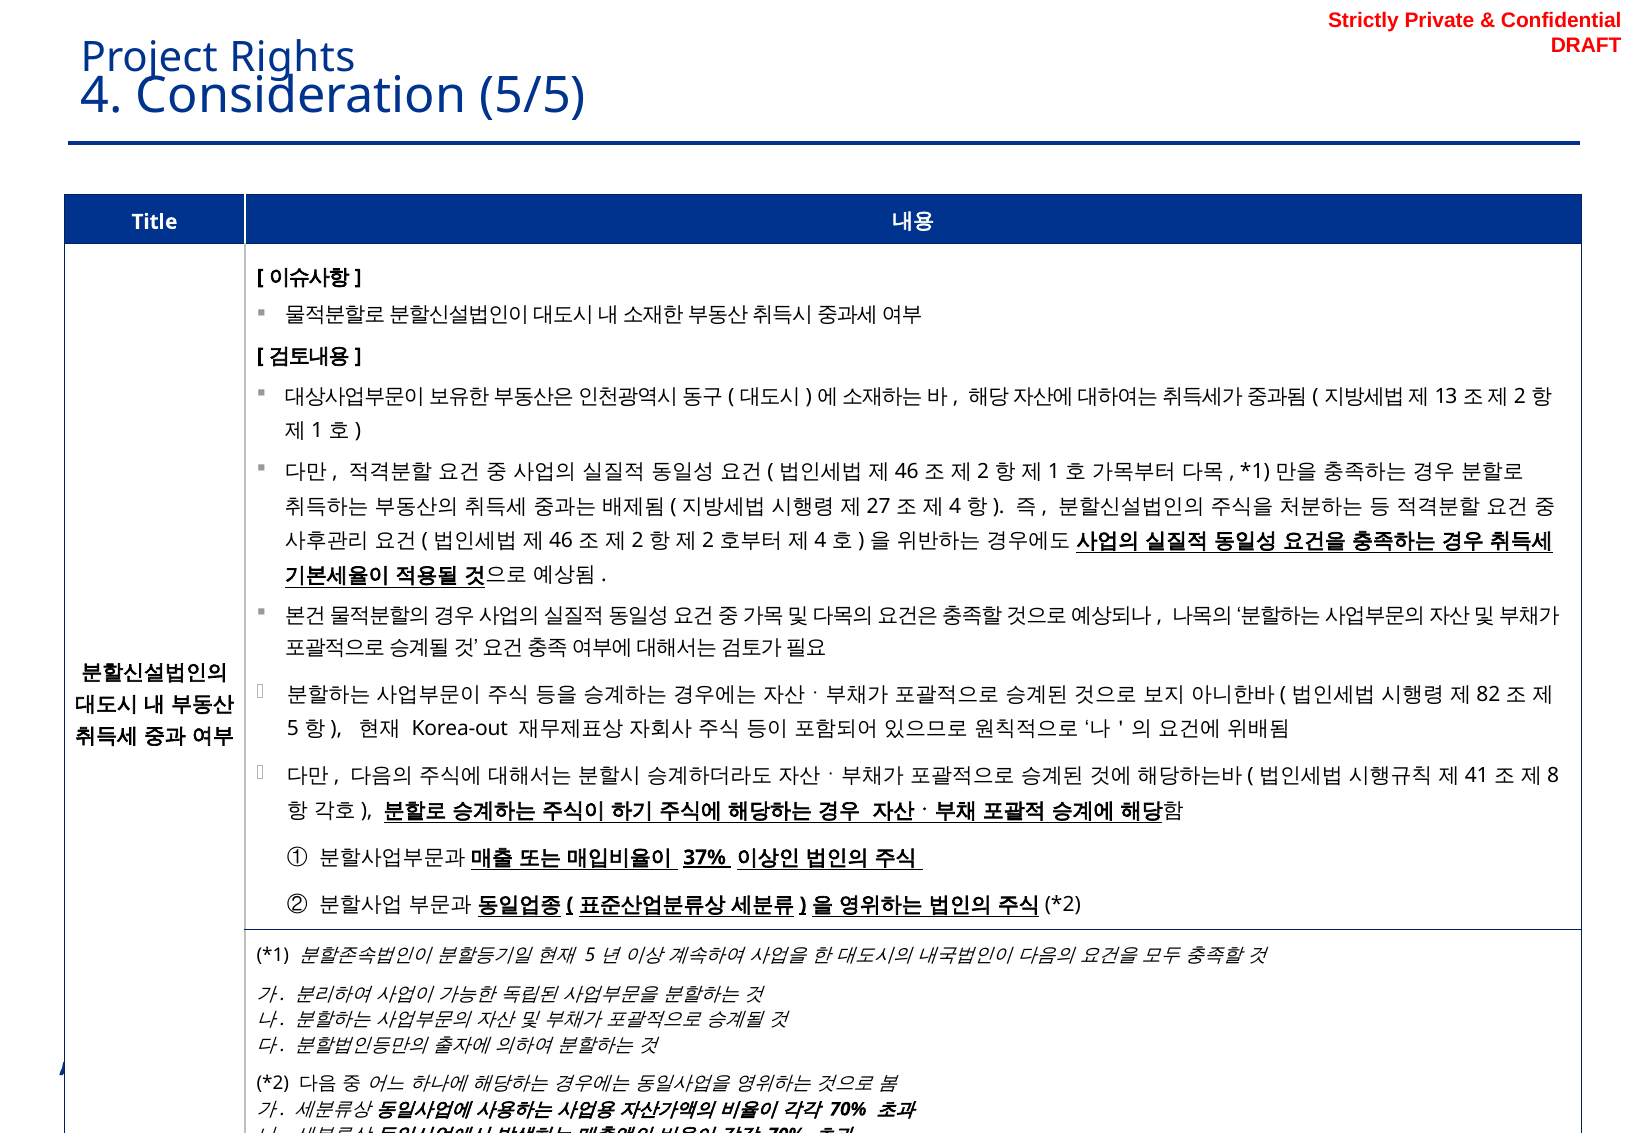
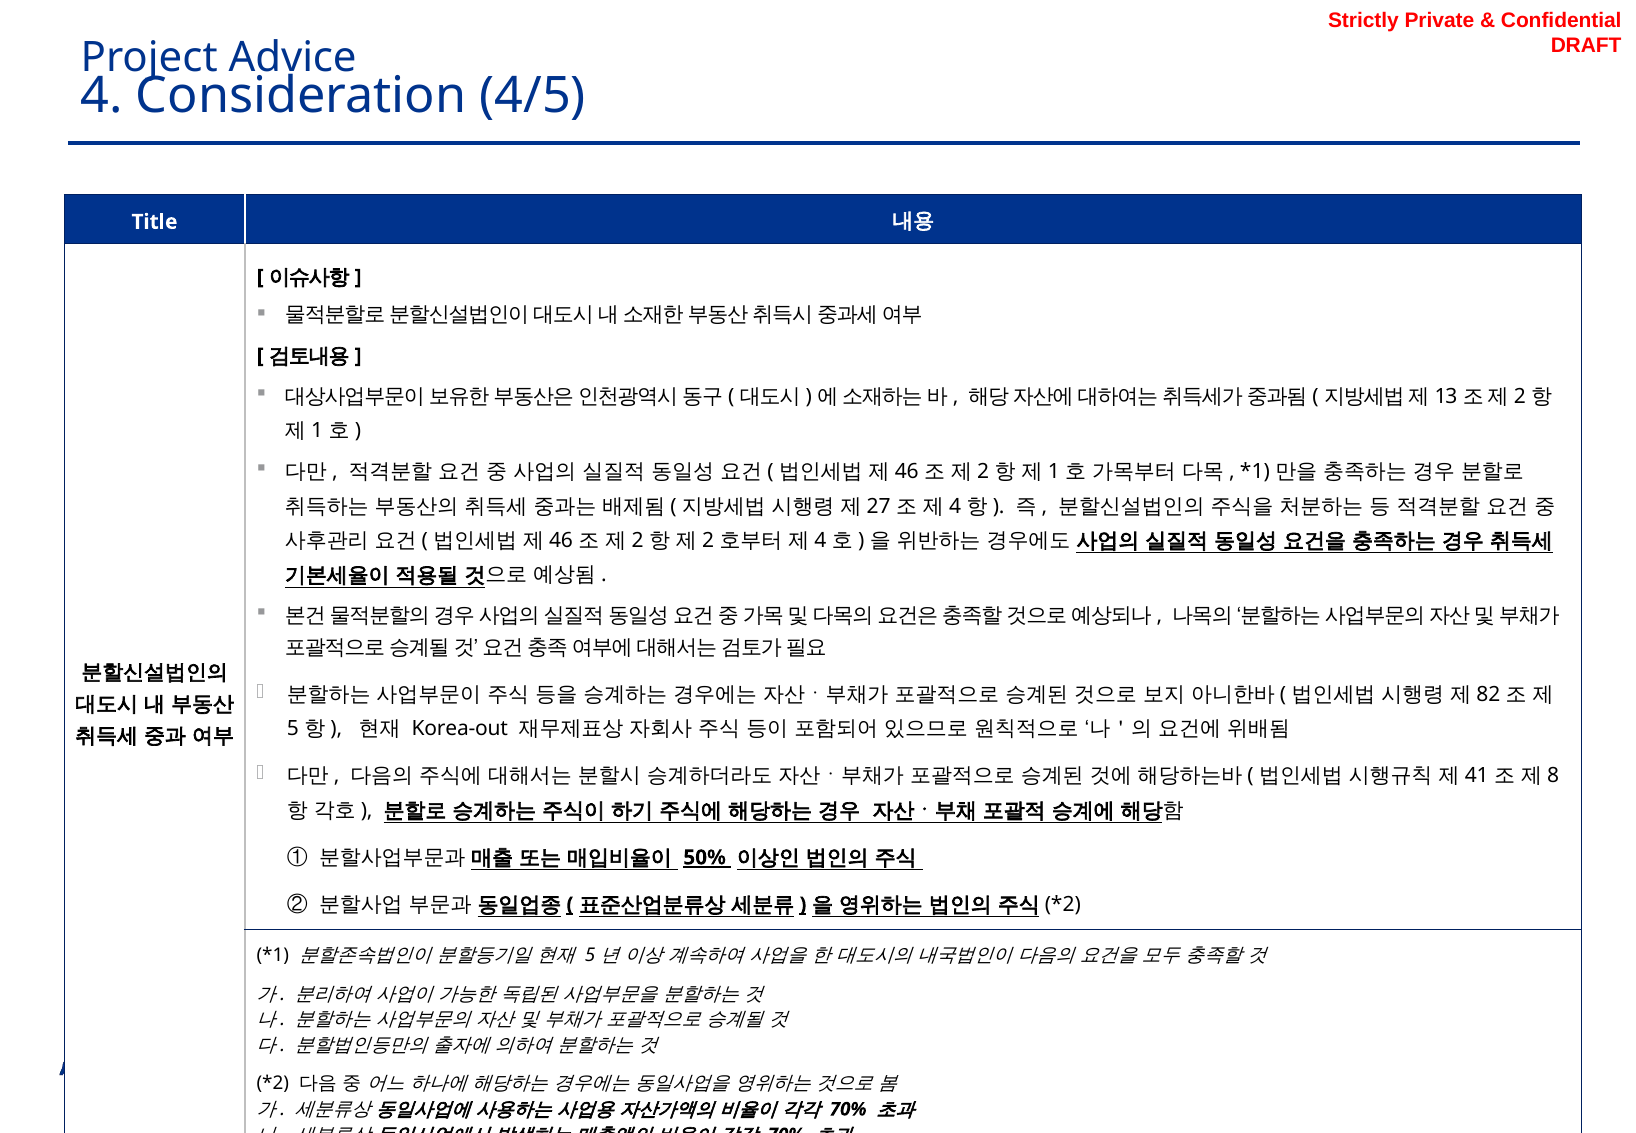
Project Rights: Rights -> Advice (293, 58)
5/5: 5/5 -> 4/5 (533, 96)
37%: 37% -> 50% (705, 857)
